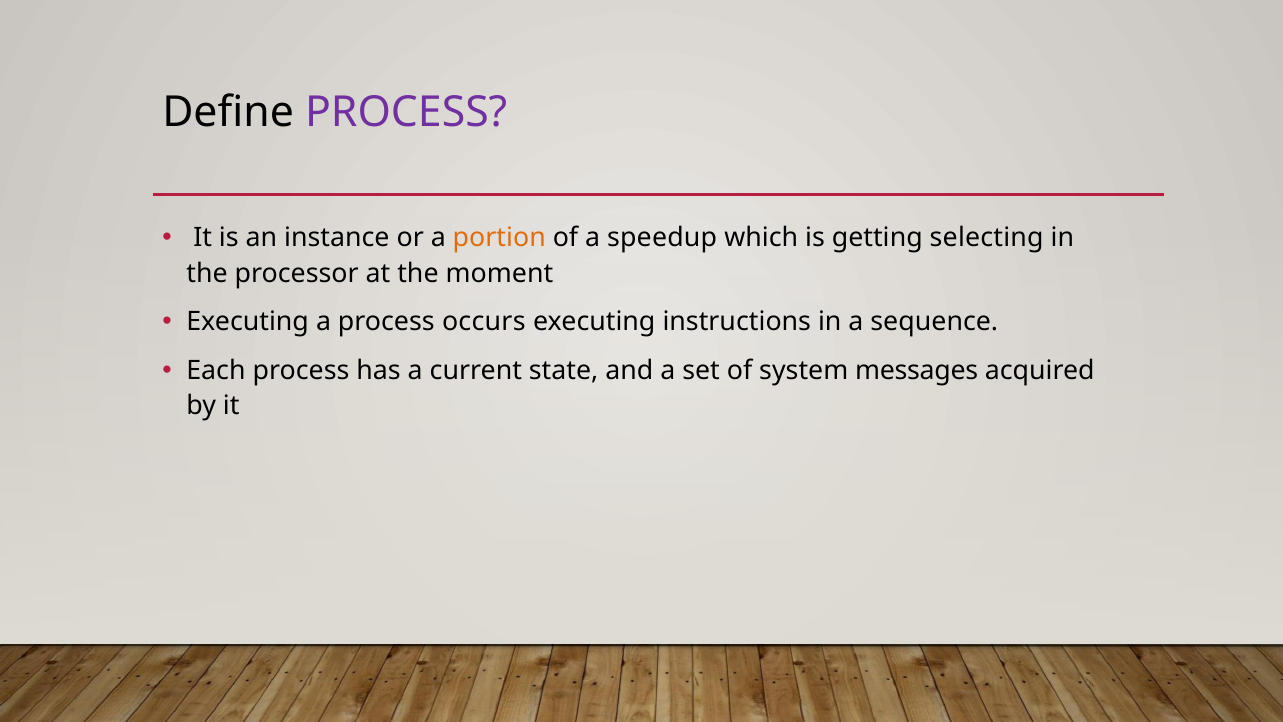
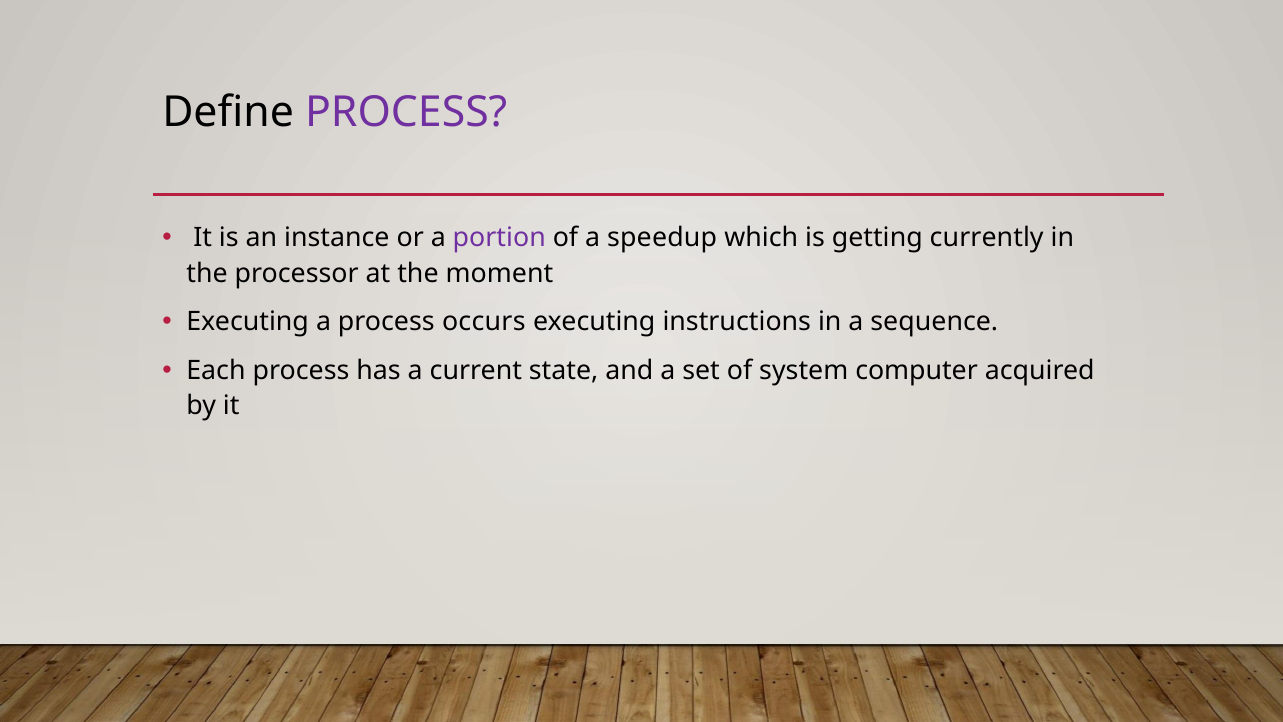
portion colour: orange -> purple (499, 238)
selecting: selecting -> currently (987, 238)
messages: messages -> computer (917, 371)
